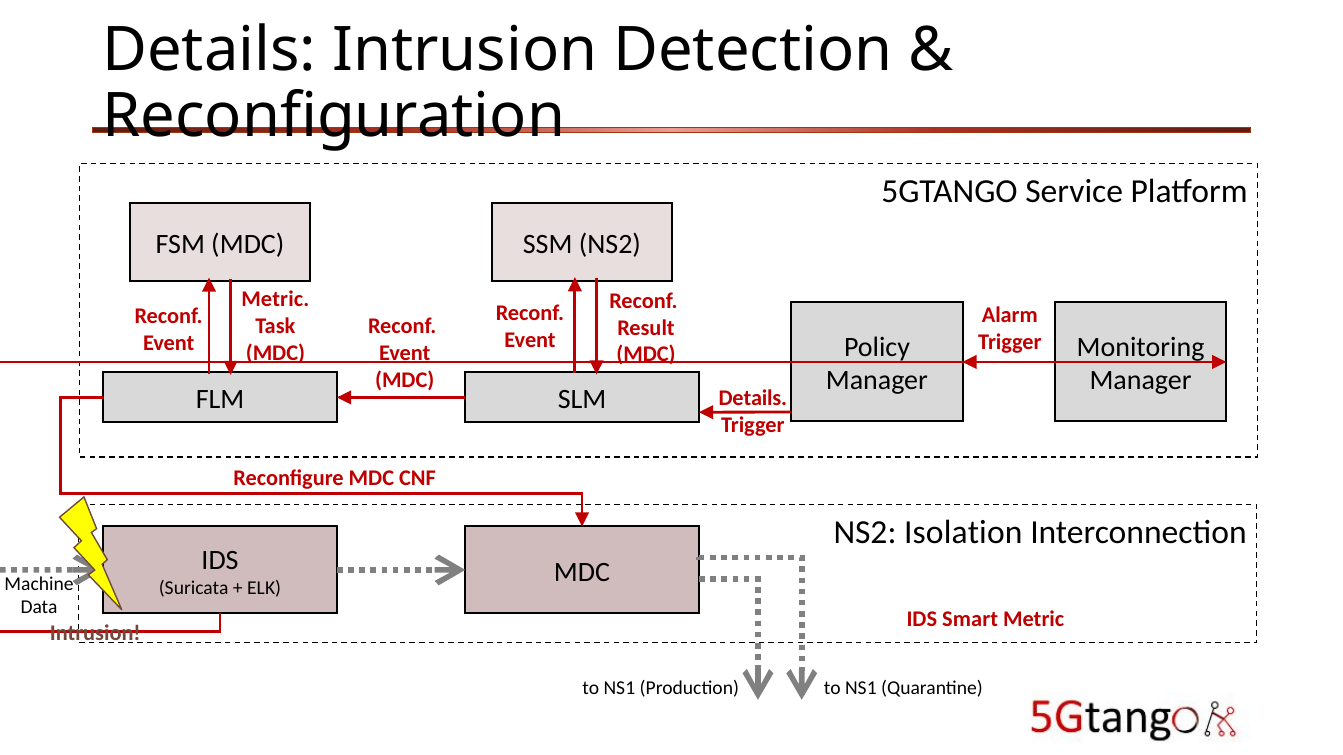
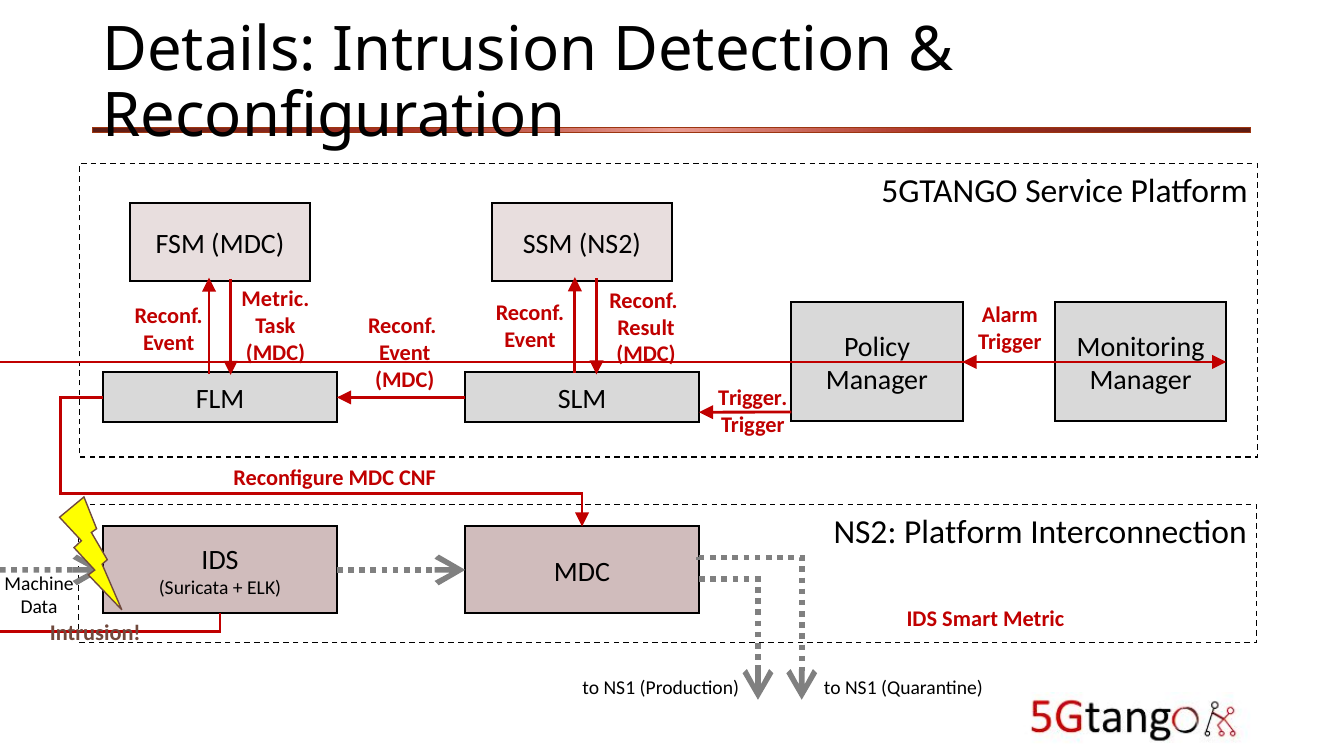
Details: Details -> Trigger (753, 398)
NS2 Isolation: Isolation -> Platform (963, 533)
